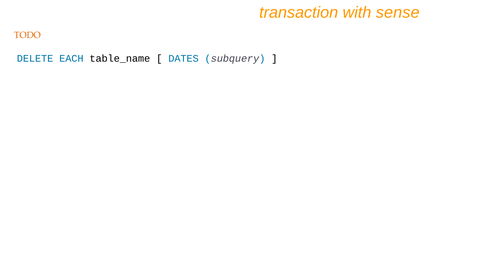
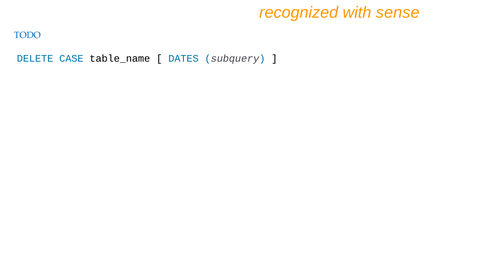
transaction: transaction -> recognized (299, 13)
TODO colour: orange -> blue (27, 35)
EACH: EACH -> CASE (71, 59)
